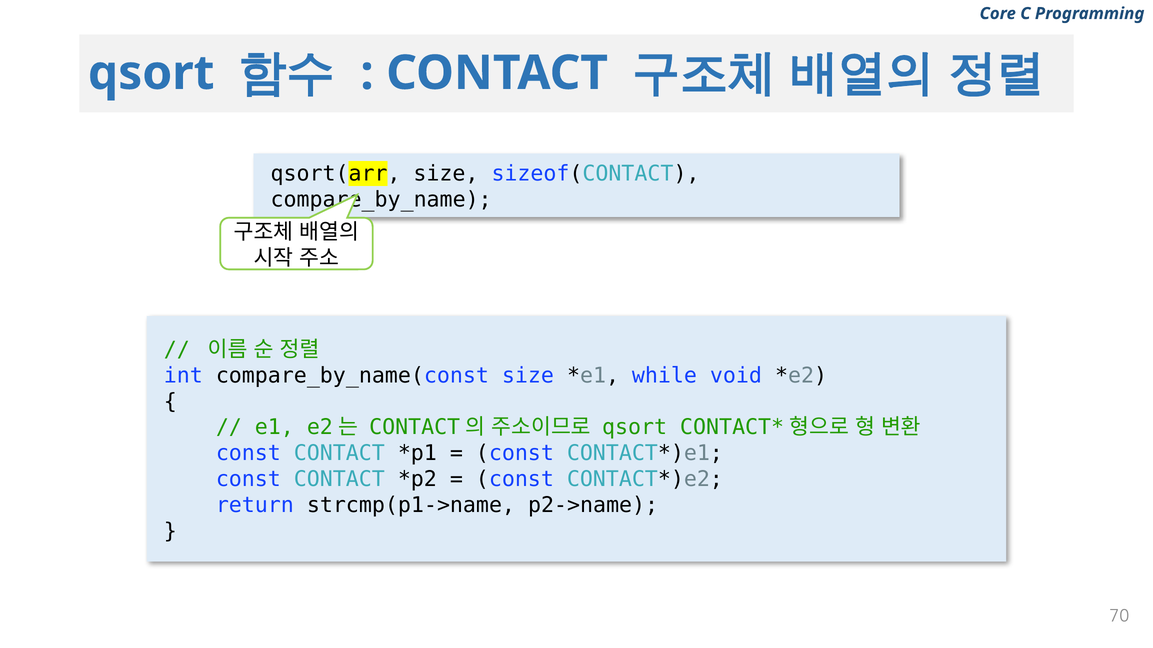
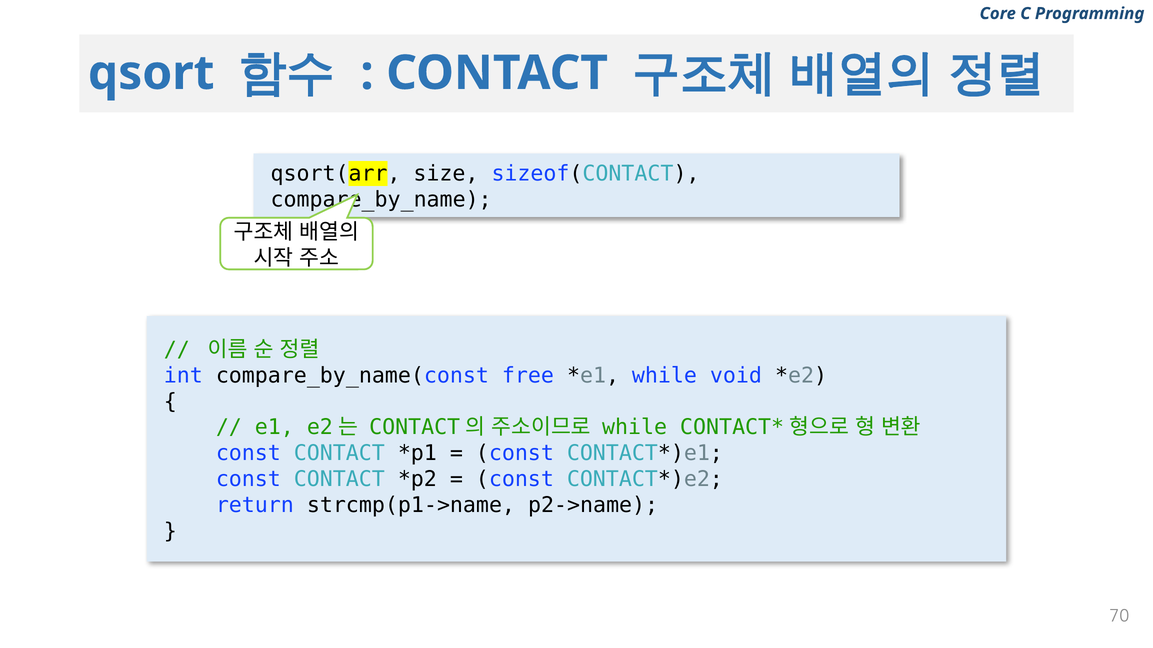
compare_by_name(const size: size -> free (528, 376)
qsort: qsort -> while (635, 428)
